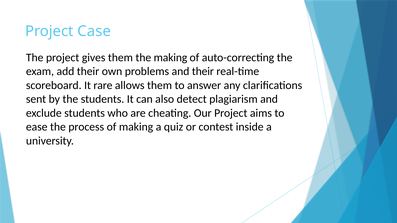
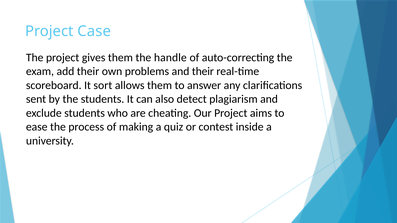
the making: making -> handle (170, 58)
rare: rare -> sort (103, 85)
